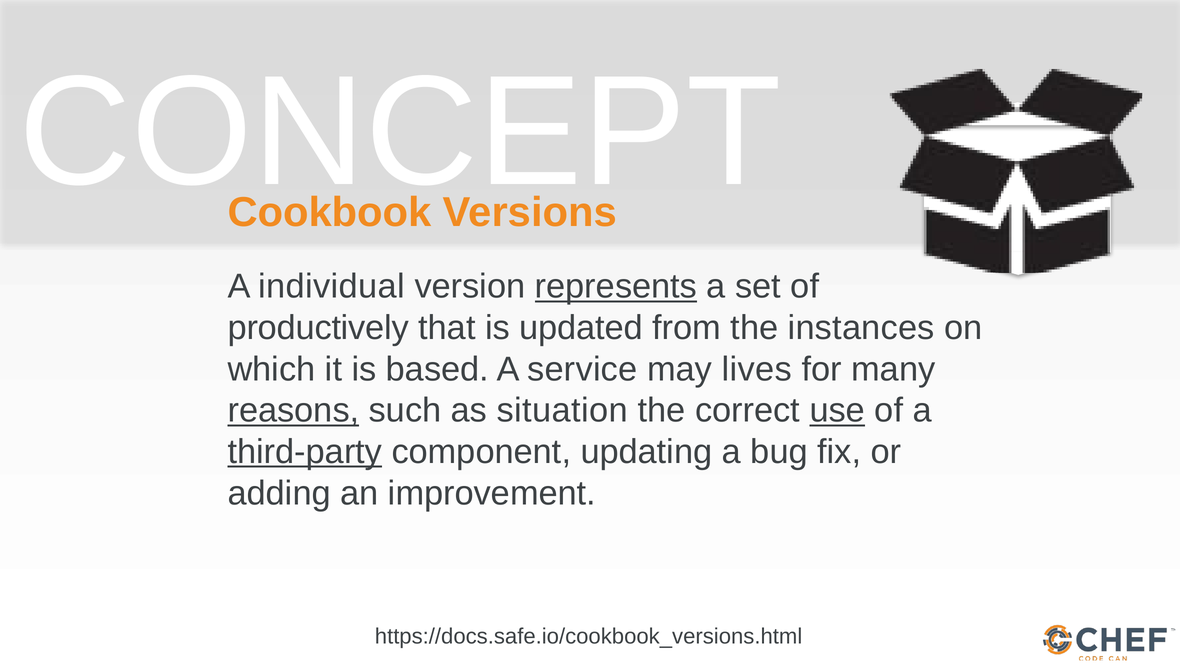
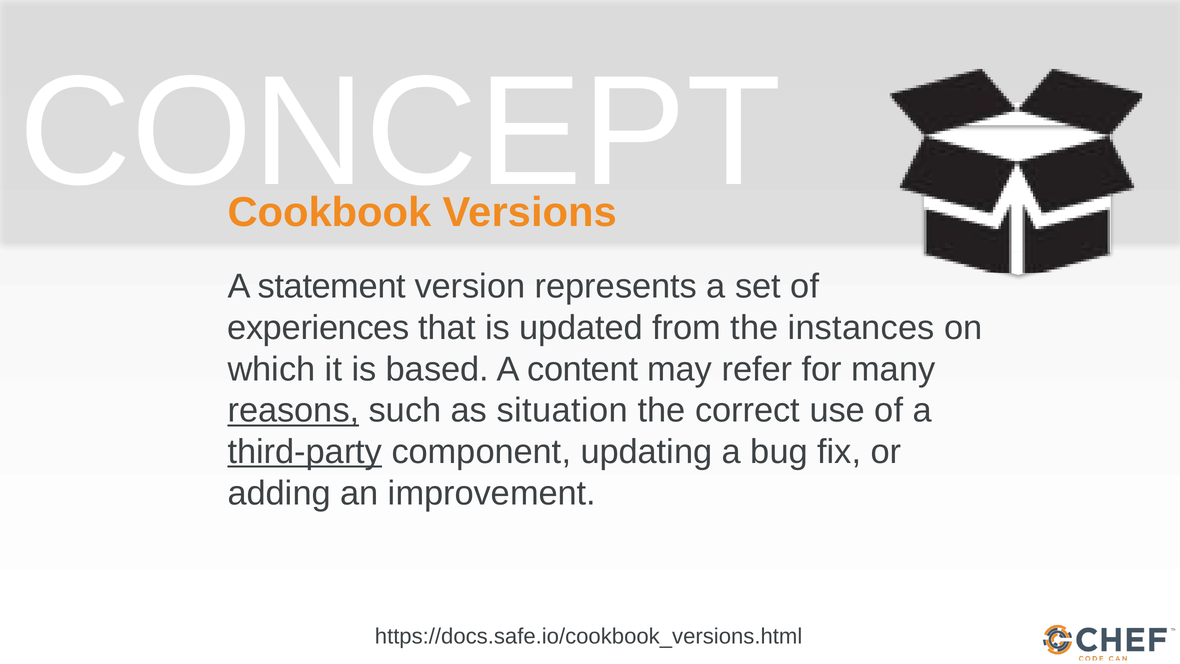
individual: individual -> statement (332, 286)
represents underline: present -> none (616, 286)
productively: productively -> experiences (318, 328)
service: service -> content (583, 369)
lives: lives -> refer (757, 369)
use underline: present -> none (837, 410)
